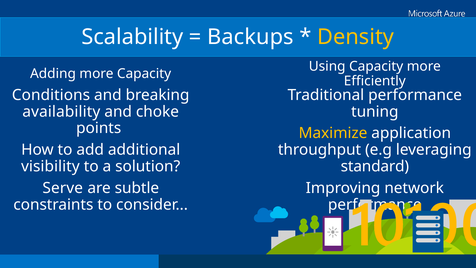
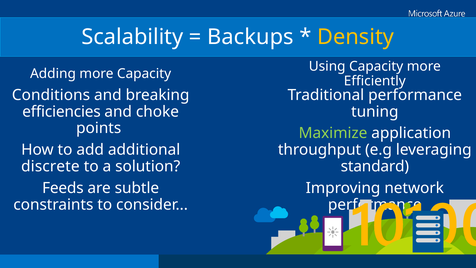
availability: availability -> efficiencies (61, 112)
Maximize colour: yellow -> light green (333, 133)
visibility: visibility -> discrete (50, 166)
Serve: Serve -> Feeds (63, 188)
